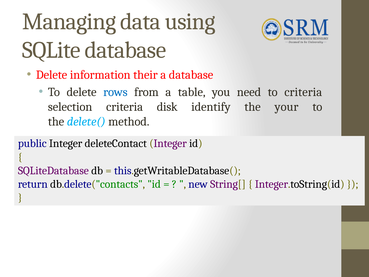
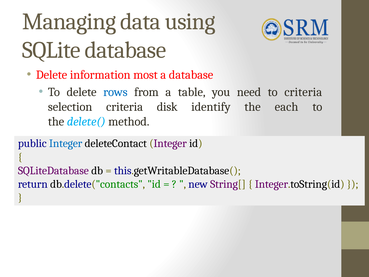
their: their -> most (145, 75)
your: your -> each (286, 107)
Integer colour: black -> blue (66, 143)
